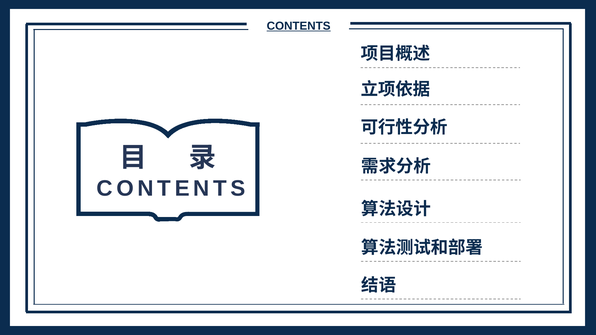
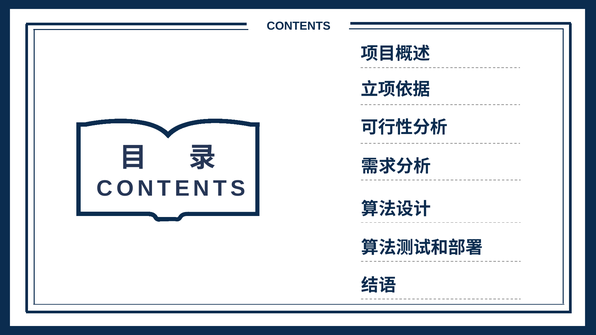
CONTENTS underline: present -> none (299, 26)
